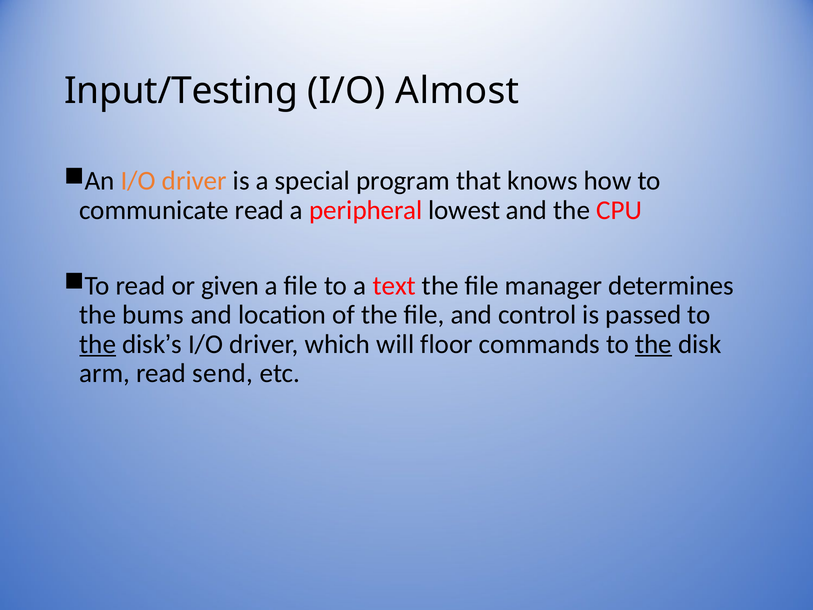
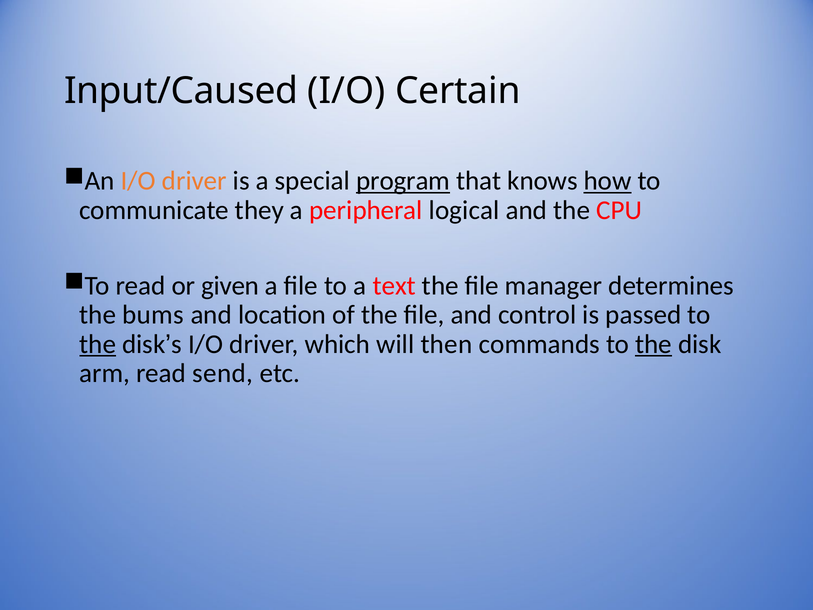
Input/Testing: Input/Testing -> Input/Caused (181, 91)
Almost: Almost -> Certain (458, 91)
program underline: none -> present (403, 181)
how underline: none -> present (608, 181)
communicate read: read -> they (259, 210)
lowest: lowest -> logical (464, 210)
floor: floor -> then (446, 344)
